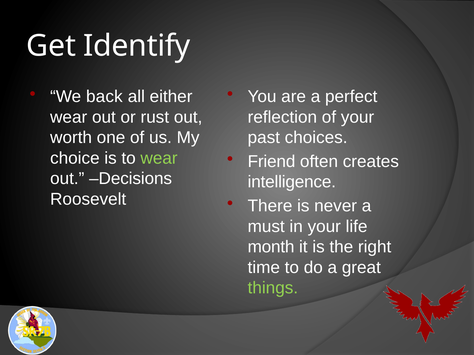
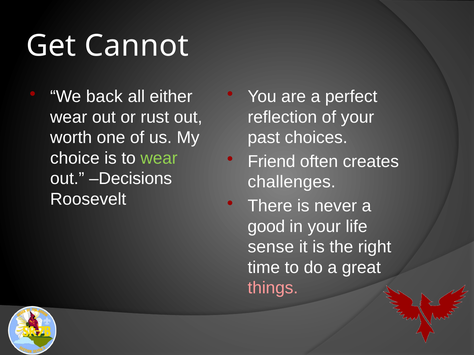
Identify: Identify -> Cannot (137, 46)
intelligence: intelligence -> challenges (292, 182)
must: must -> good (266, 227)
month: month -> sense (271, 247)
things colour: light green -> pink (273, 288)
